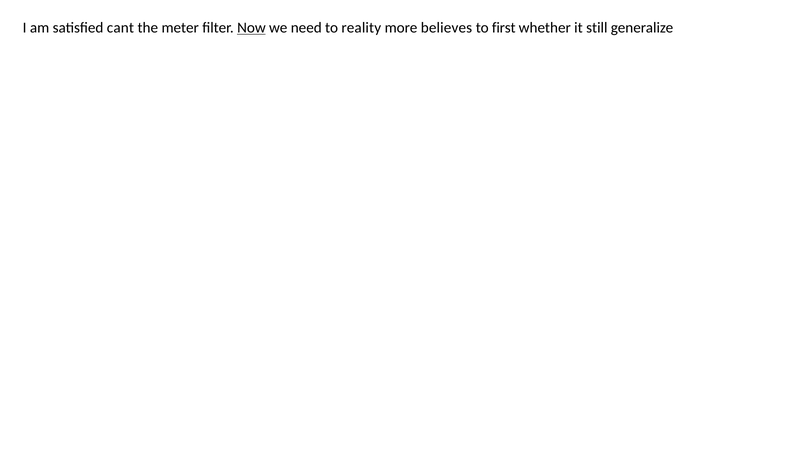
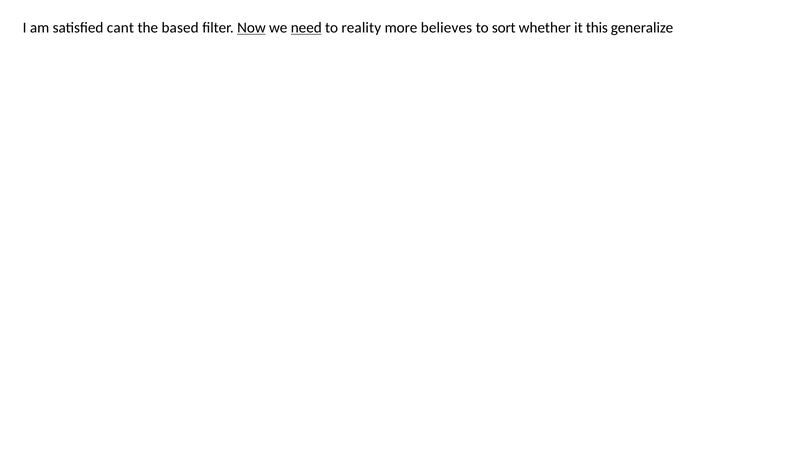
meter: meter -> based (180, 28)
need underline: none -> present (306, 28)
first: first -> sort (504, 28)
still: still -> this (597, 28)
